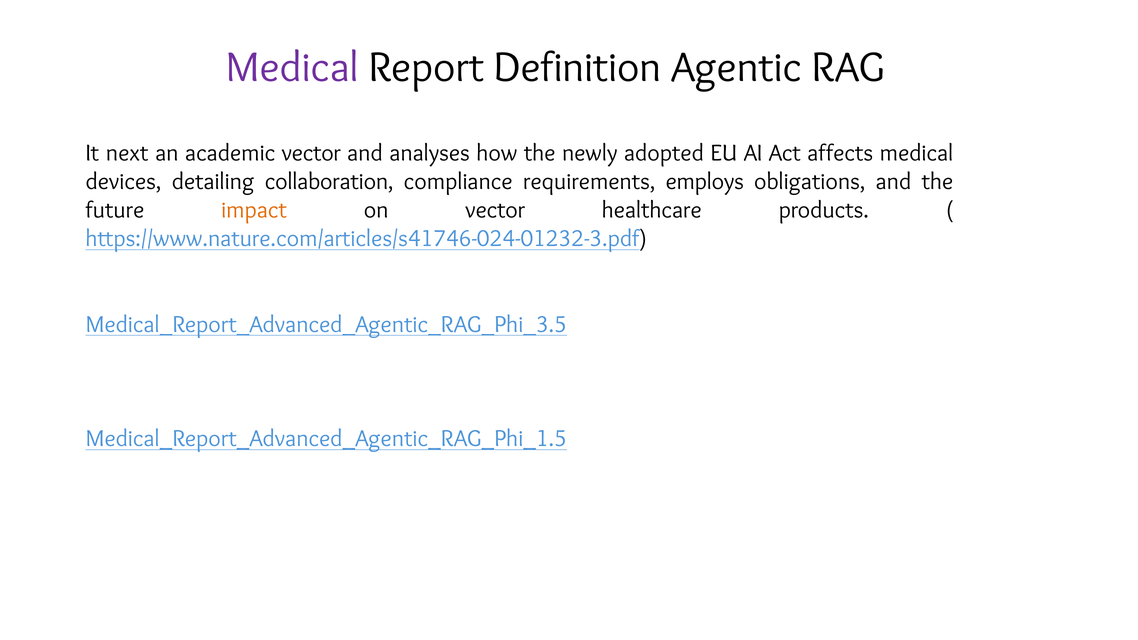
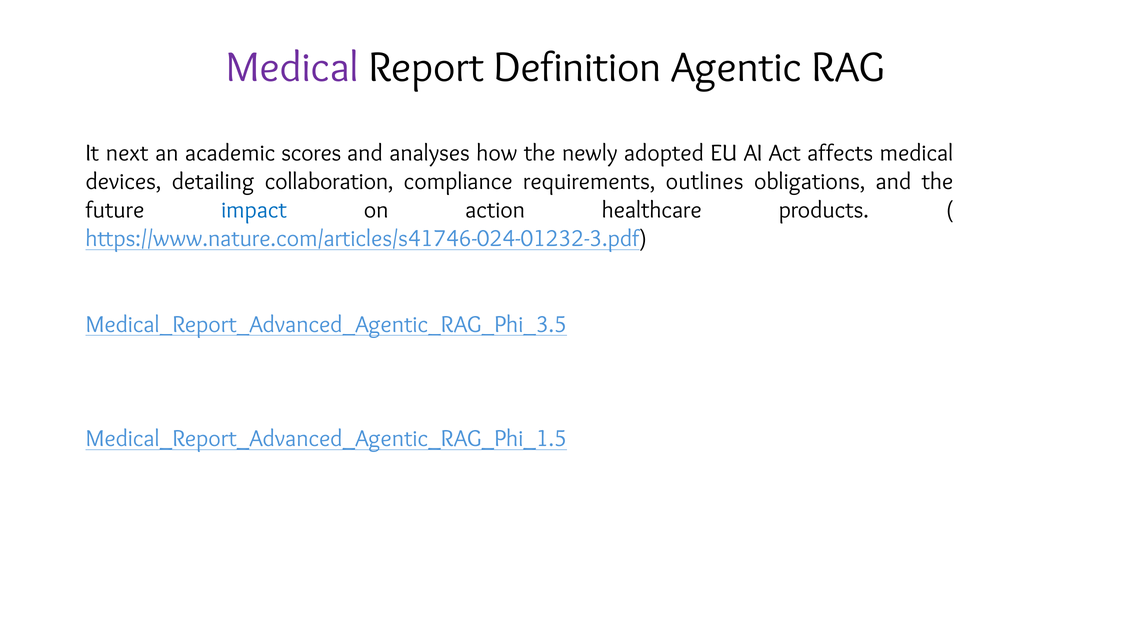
academic vector: vector -> scores (311, 153)
employs: employs -> outlines (705, 182)
impact colour: orange -> blue (254, 210)
on vector: vector -> action (495, 210)
